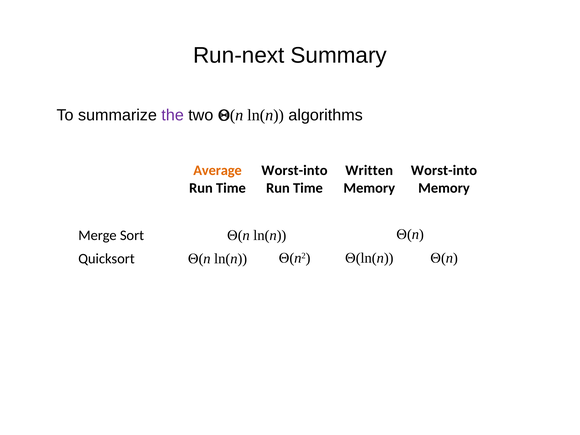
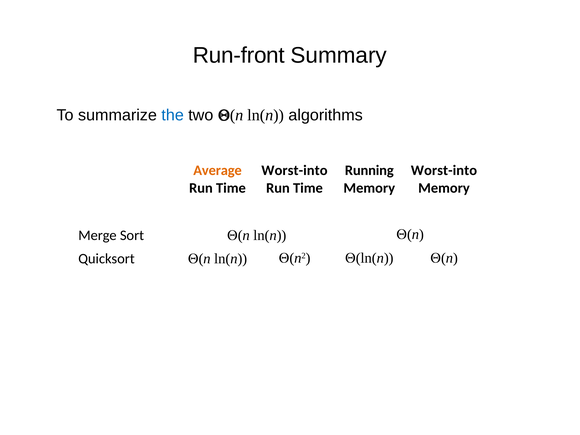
Run-next: Run-next -> Run-front (239, 55)
the colour: purple -> blue (173, 115)
Written: Written -> Running (369, 171)
